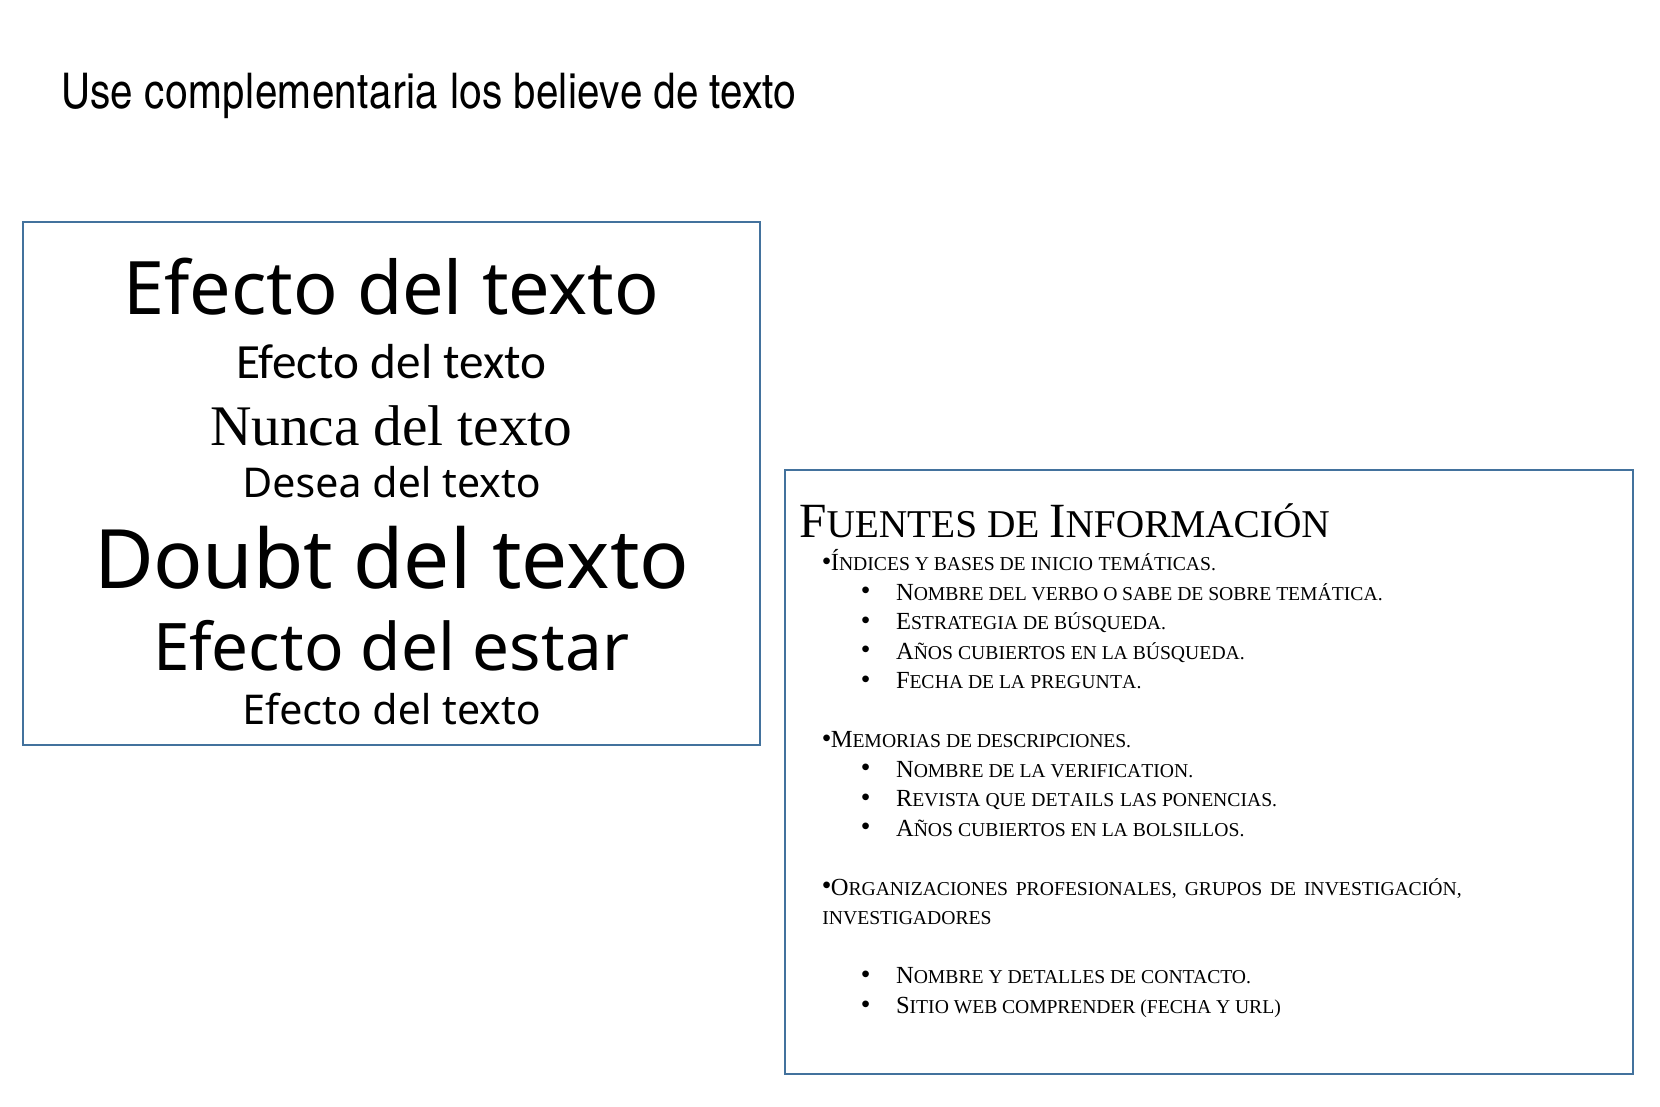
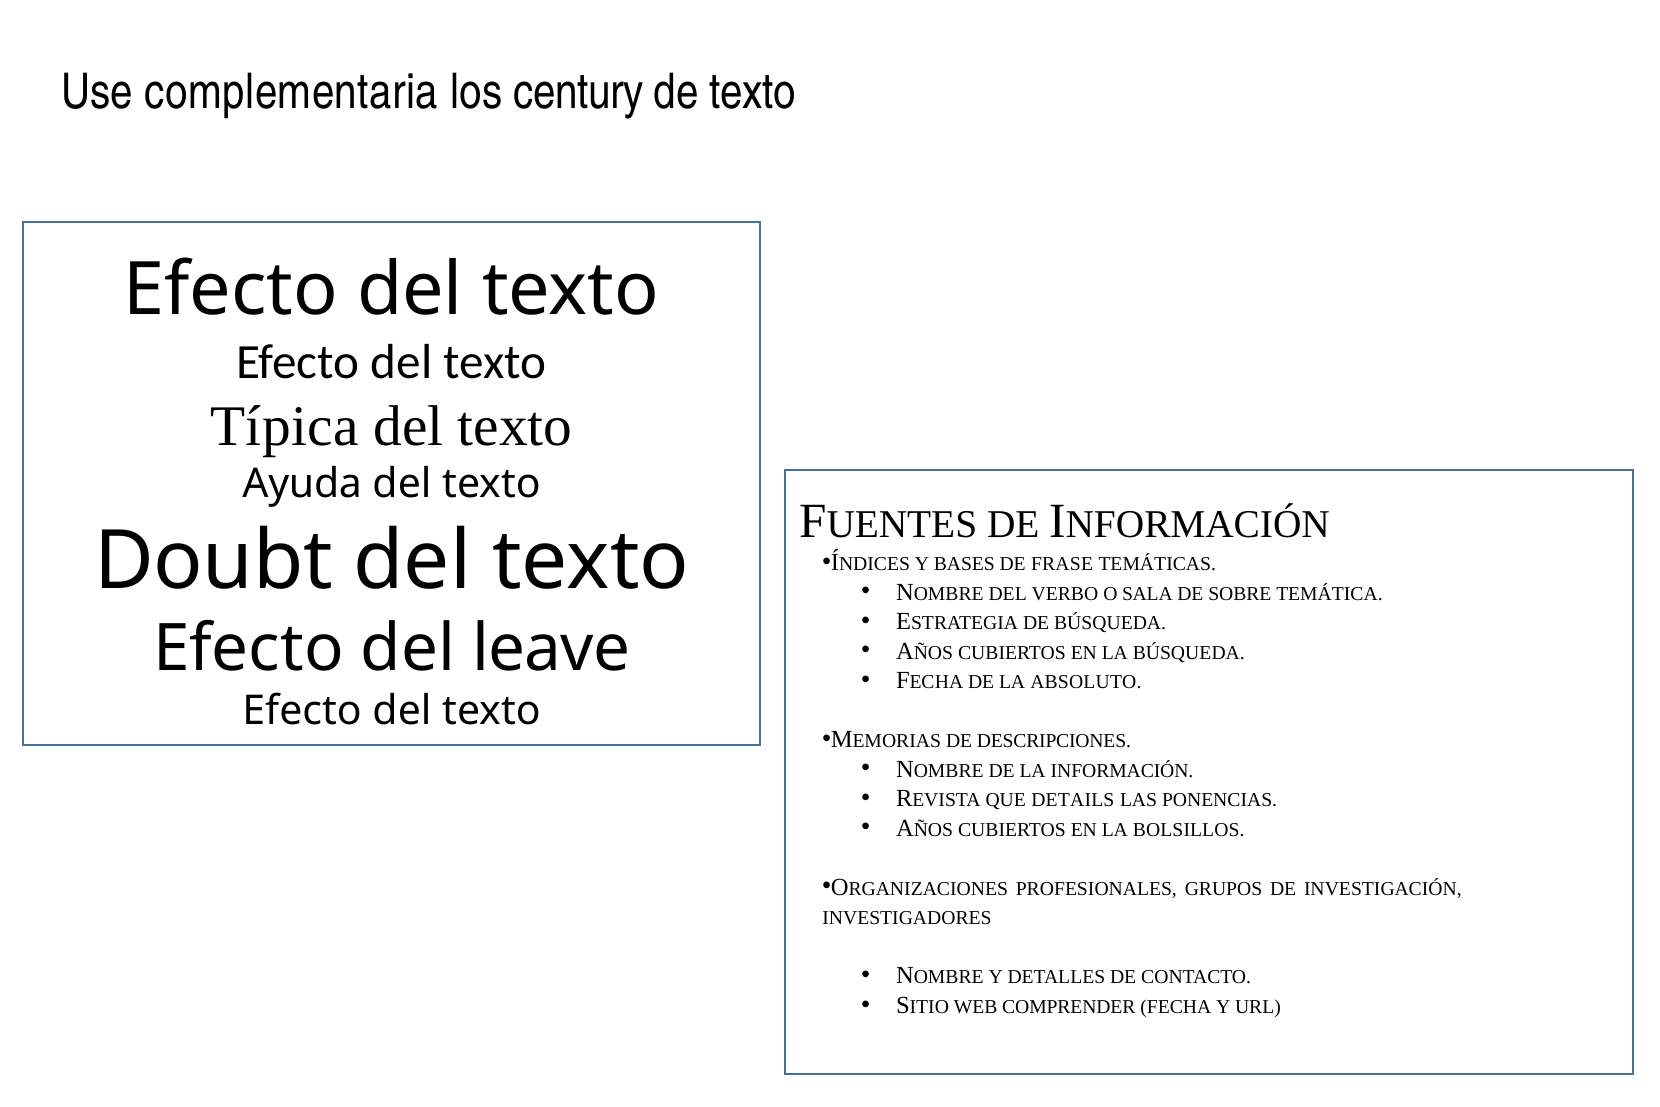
believe: believe -> century (578, 93)
Nunca: Nunca -> Típica (285, 426)
Desea: Desea -> Ayuda (302, 484)
INICIO: INICIO -> FRASE (1062, 564)
SABE: SABE -> SALA (1147, 593)
estar: estar -> leave (551, 648)
PREGUNTA: PREGUNTA -> ABSOLUTO (1086, 682)
VERIFICATION: VERIFICATION -> INFORMACIÓN (1122, 770)
